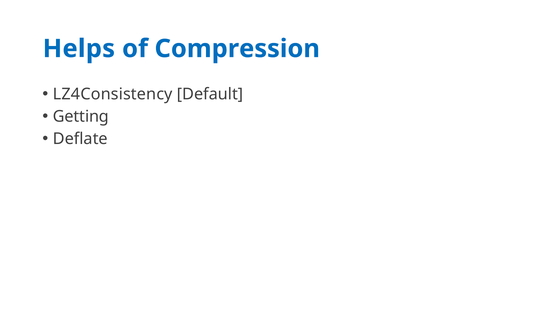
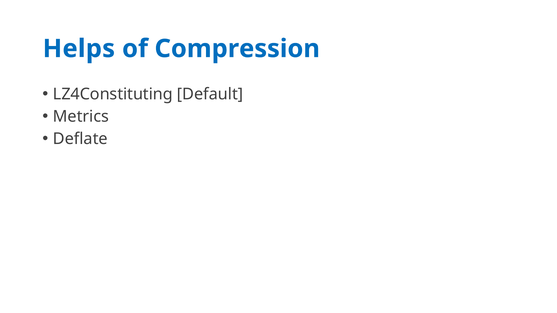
LZ4Consistency: LZ4Consistency -> LZ4Constituting (113, 94)
Getting: Getting -> Metrics (81, 117)
